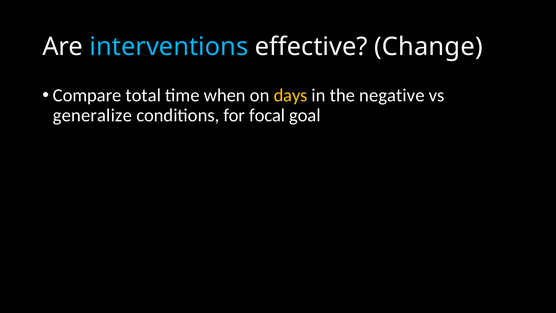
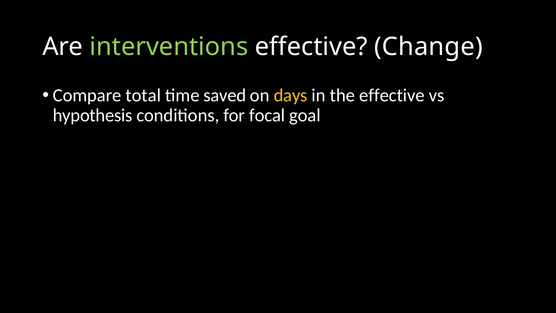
interventions colour: light blue -> light green (169, 47)
when: when -> saved (225, 95)
the negative: negative -> effective (392, 95)
generalize: generalize -> hypothesis (93, 115)
